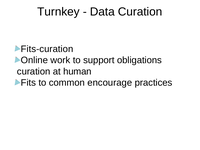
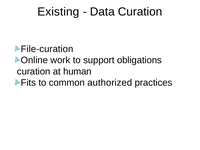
Turnkey: Turnkey -> Existing (58, 12)
Fits-curation: Fits-curation -> File-curation (47, 49)
encourage: encourage -> authorized (110, 83)
